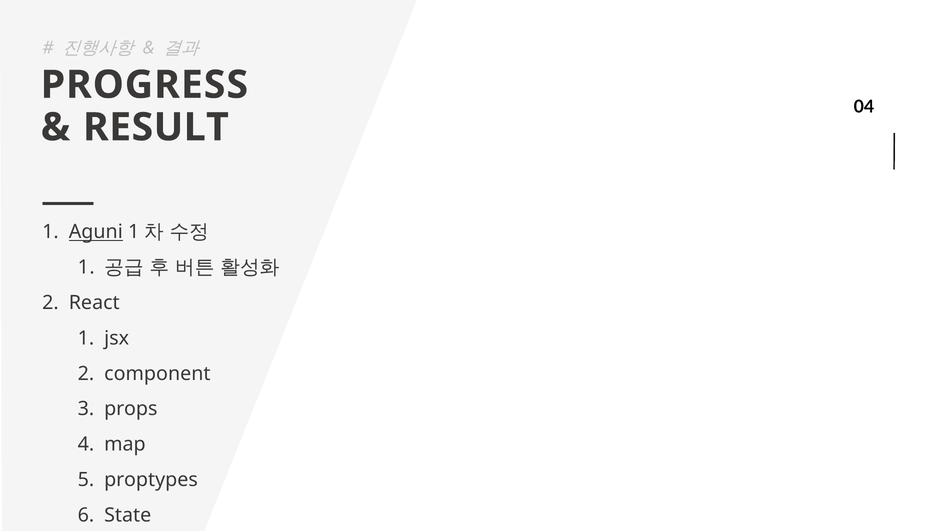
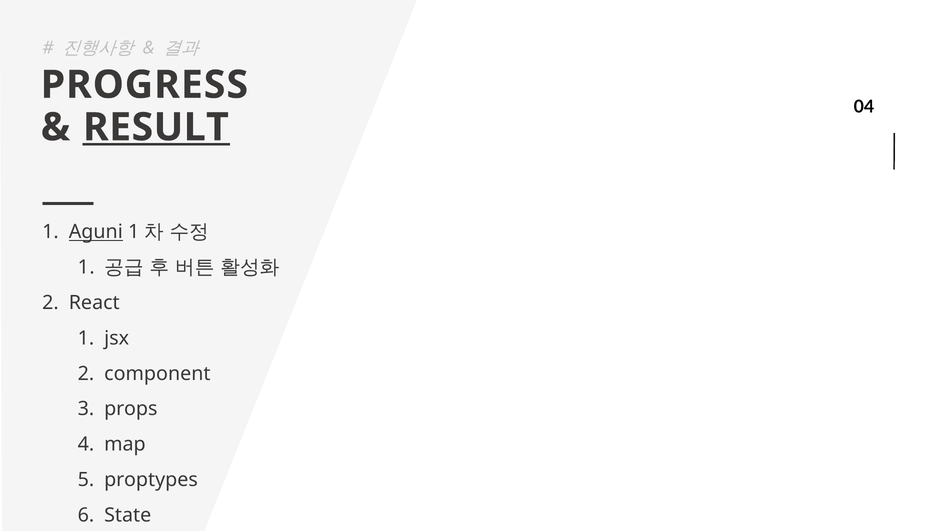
RESULT underline: none -> present (156, 127)
